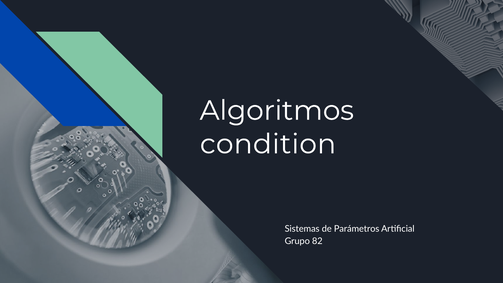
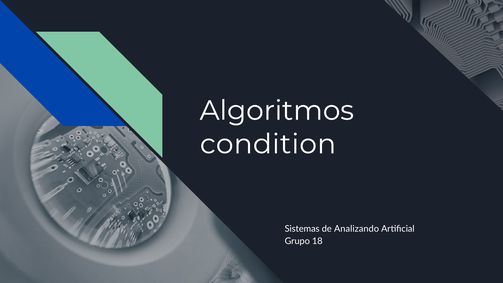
Parámetros: Parámetros -> Analizando (357, 229)
82: 82 -> 18 (317, 241)
